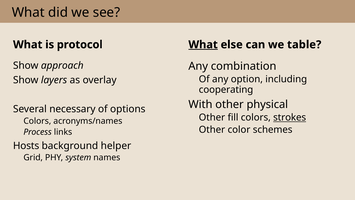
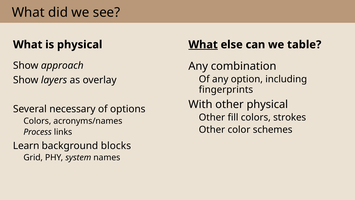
is protocol: protocol -> physical (80, 45)
cooperating: cooperating -> fingerprints (226, 89)
strokes underline: present -> none (290, 117)
Hosts: Hosts -> Learn (26, 145)
helper: helper -> blocks (116, 145)
